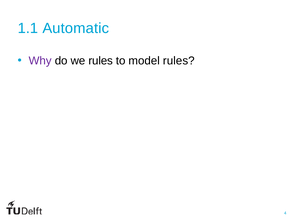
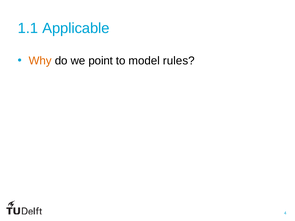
Automatic: Automatic -> Applicable (76, 28)
Why colour: purple -> orange (40, 61)
we rules: rules -> point (101, 61)
